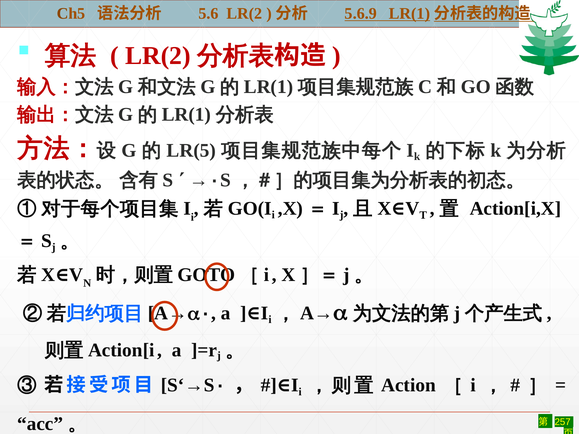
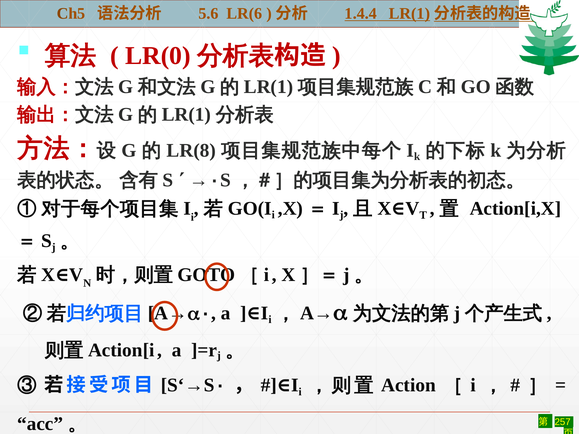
5.6 LR(2: LR(2 -> LR(6 (244, 14)
5.6.9: 5.6.9 -> 1.4.4 (361, 14)
LR(2: LR(2 -> LR(0 (158, 56)
LR(5: LR(5 -> LR(8 (191, 150)
